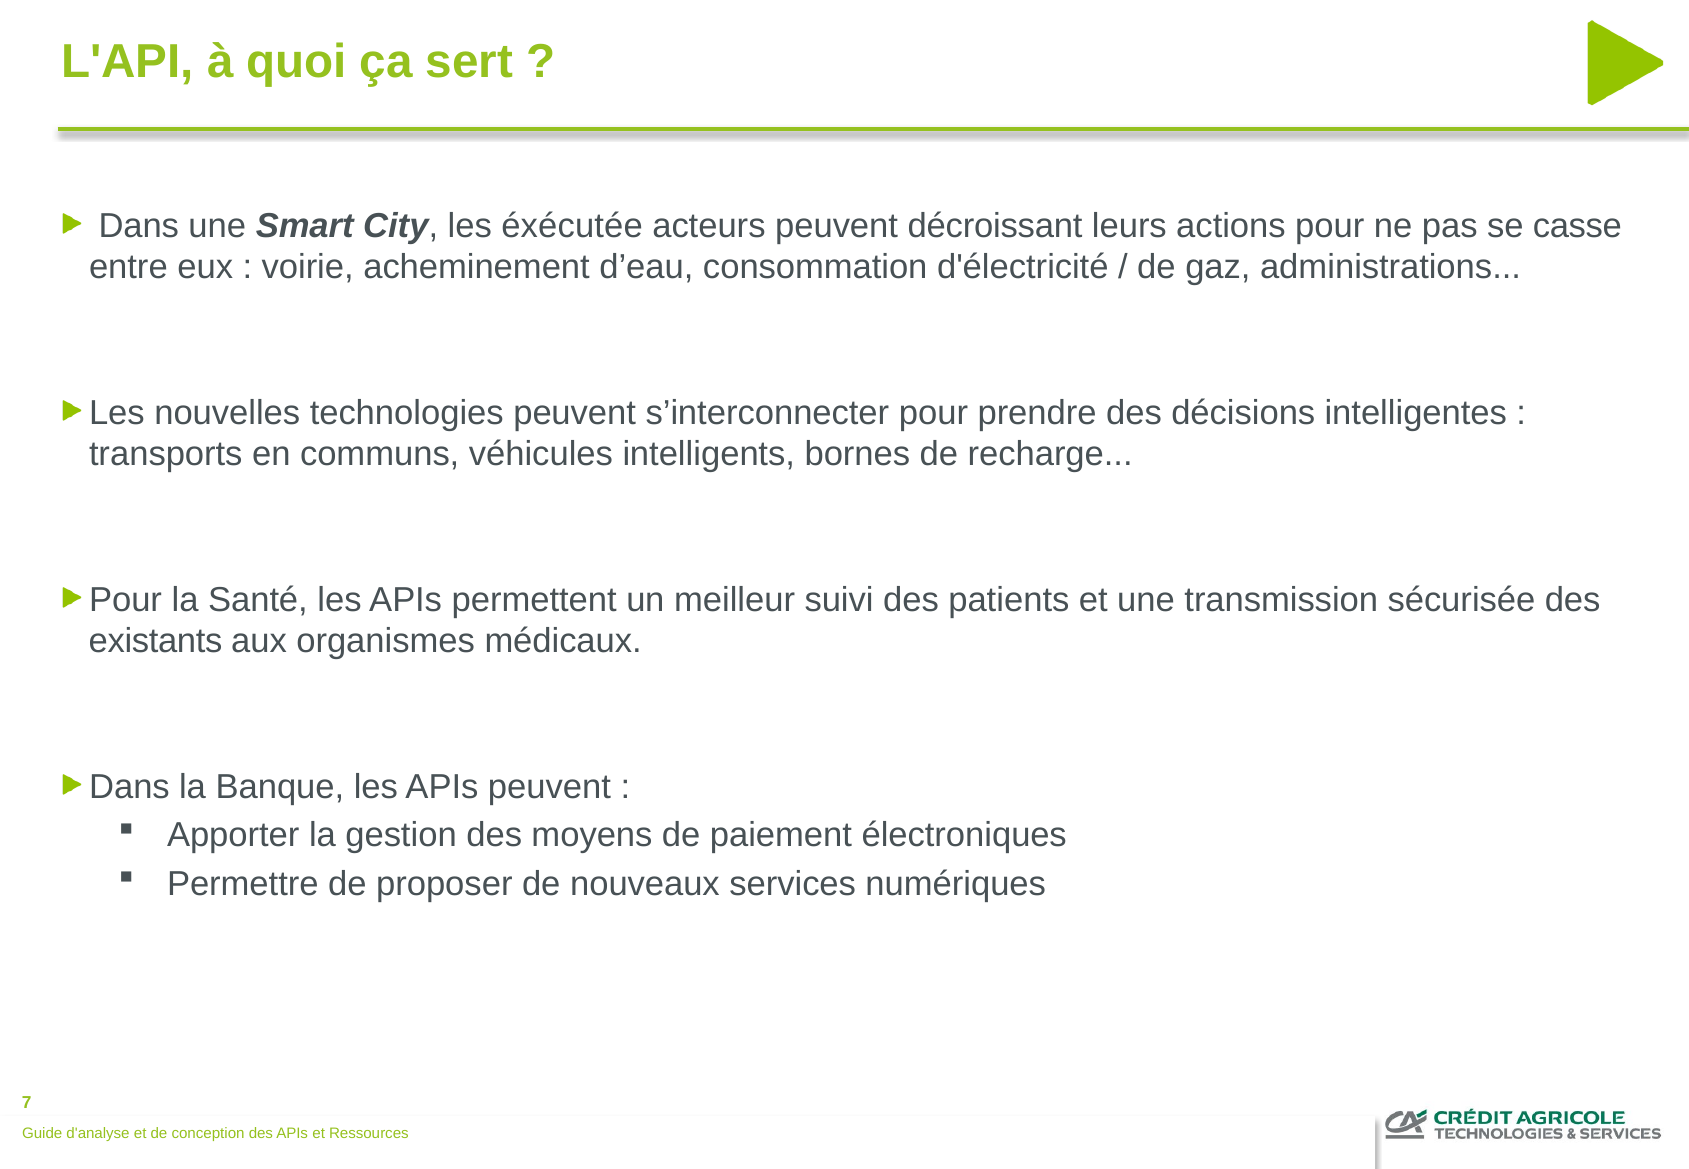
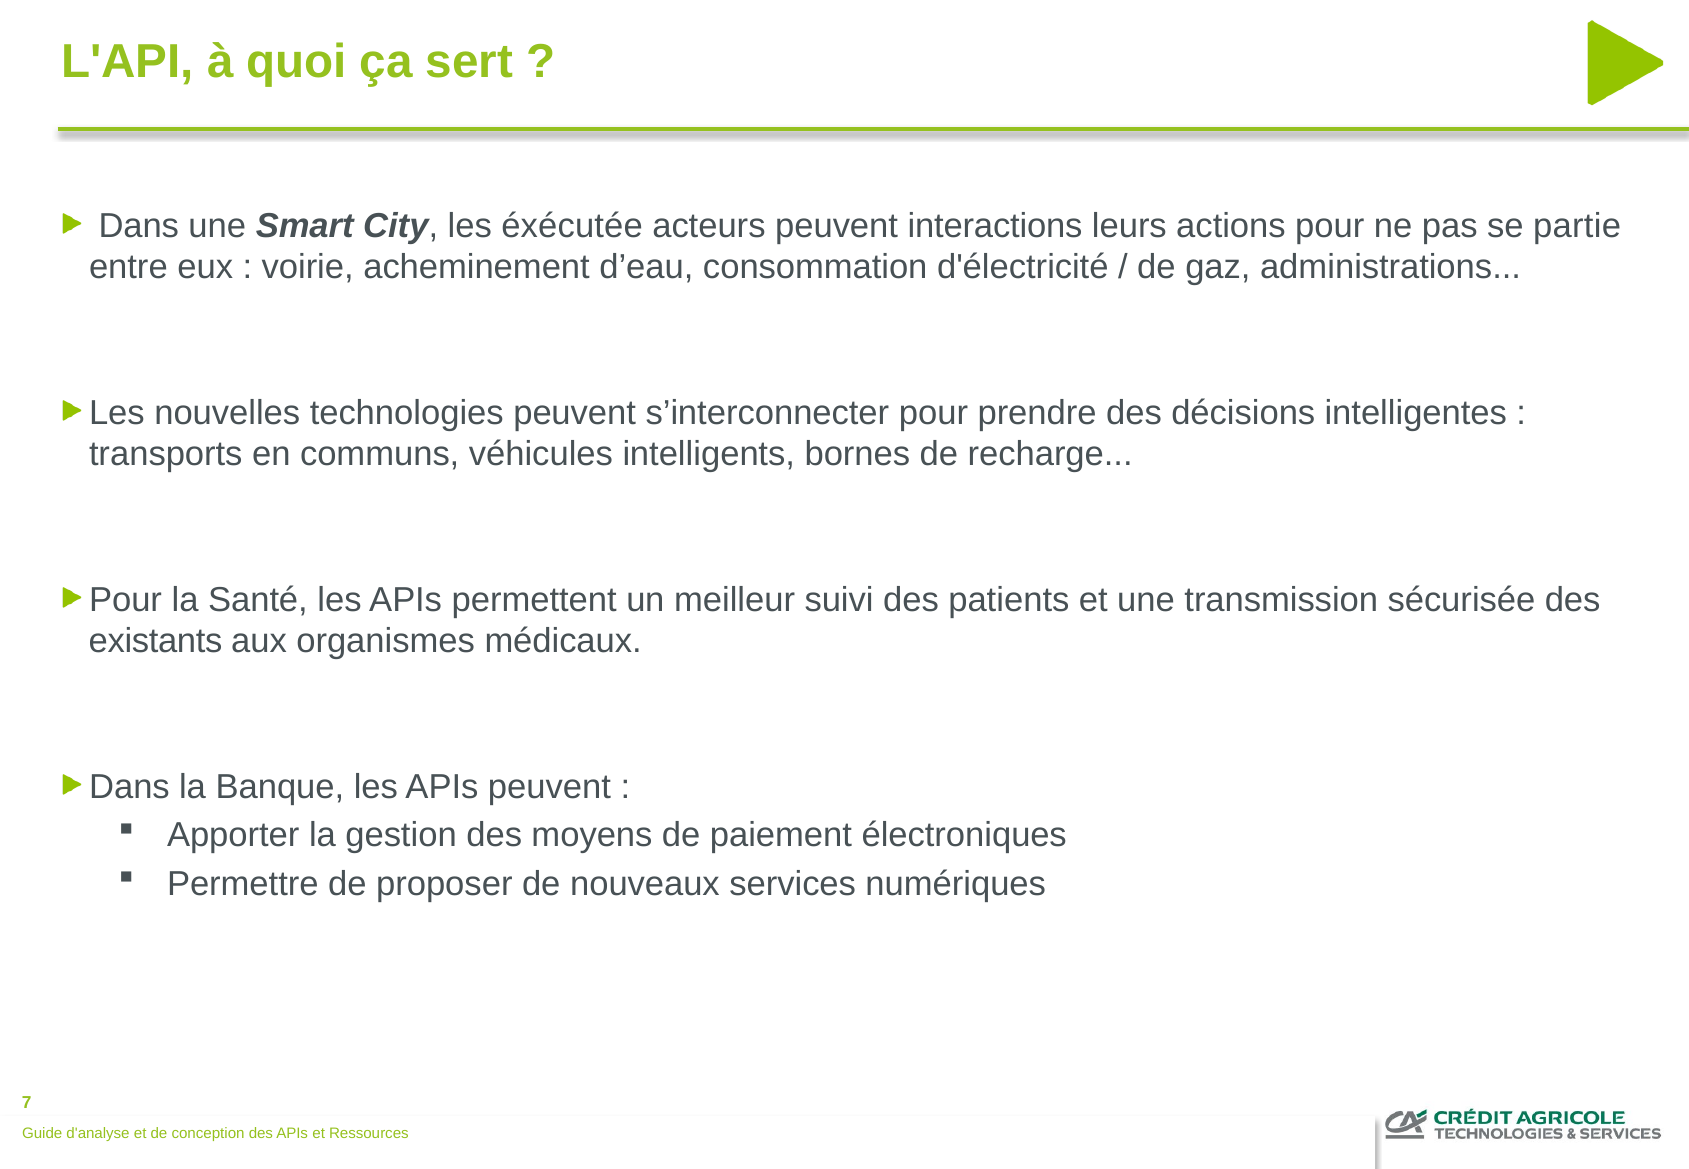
décroissant: décroissant -> interactions (995, 226)
casse: casse -> partie (1577, 226)
